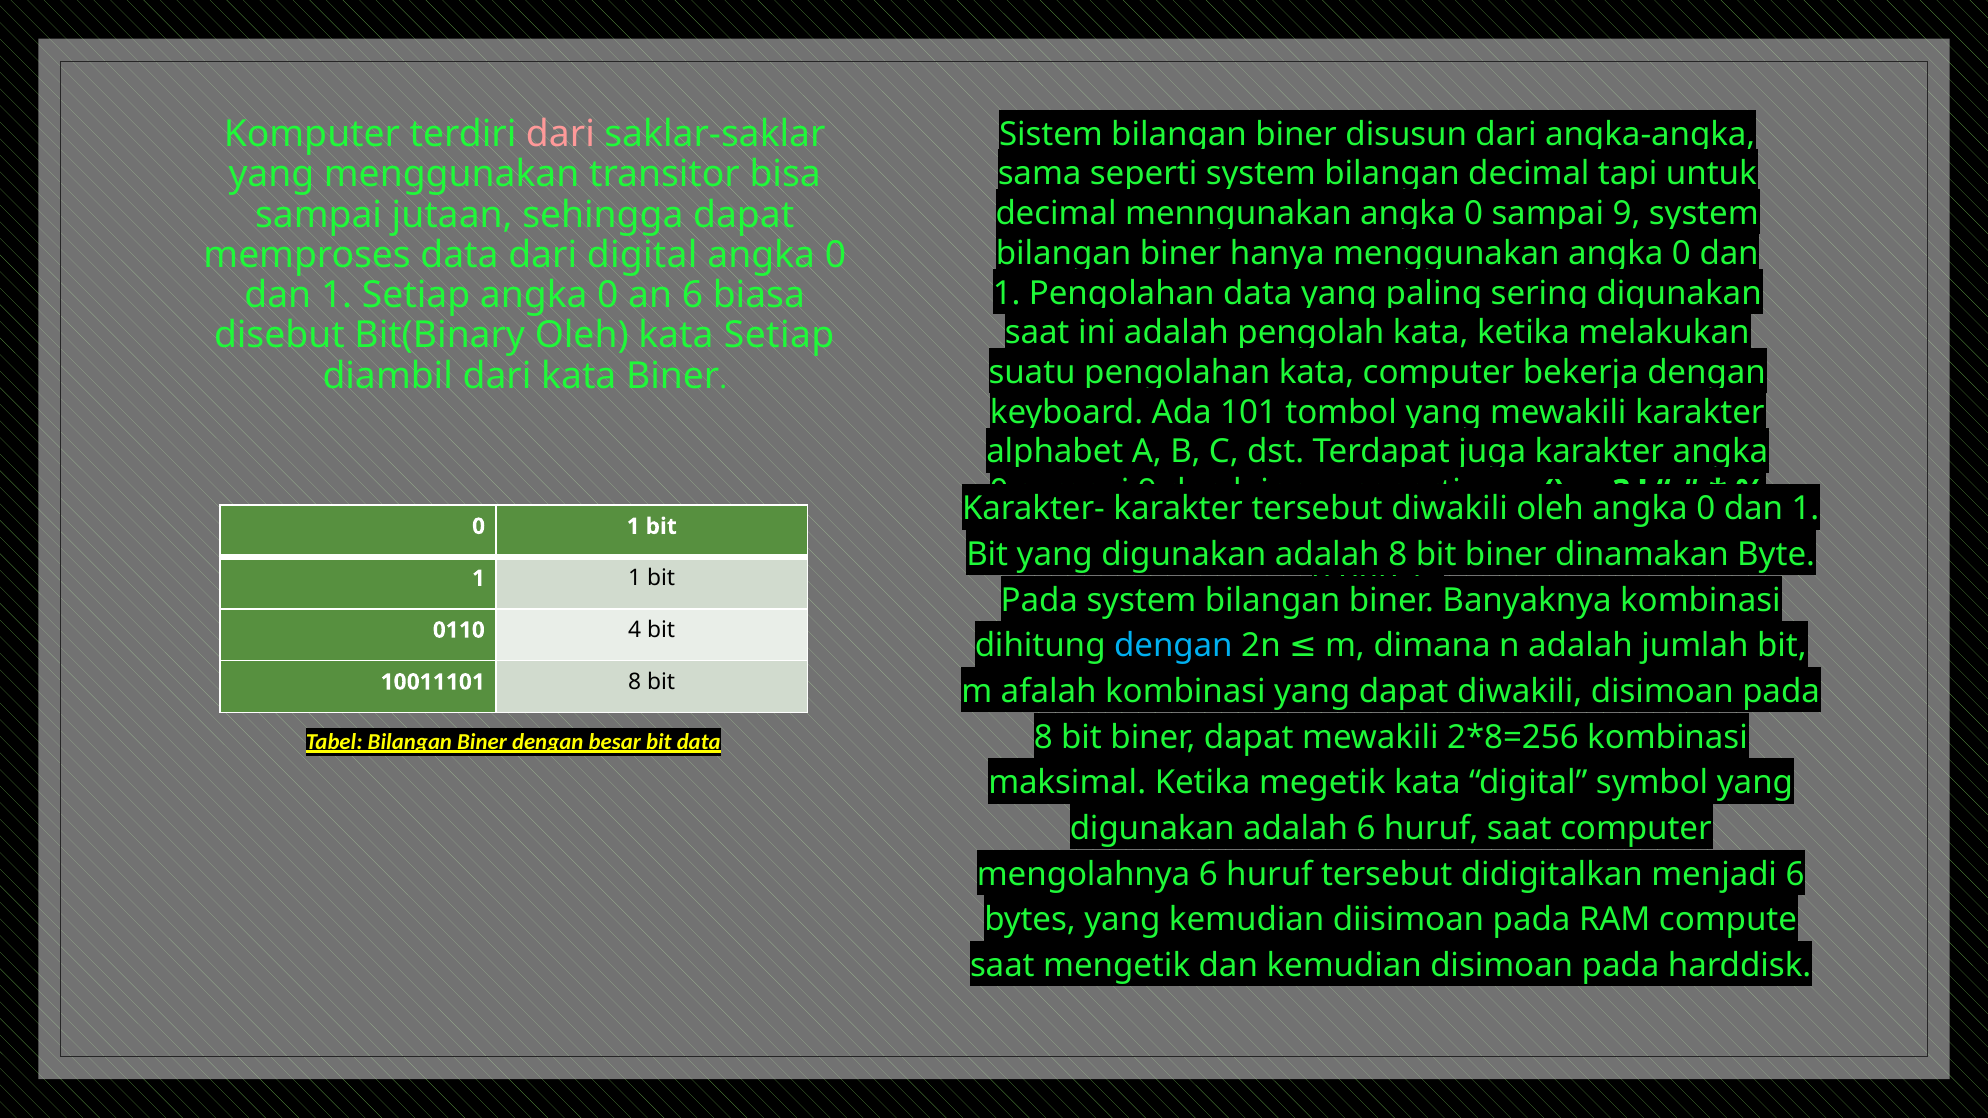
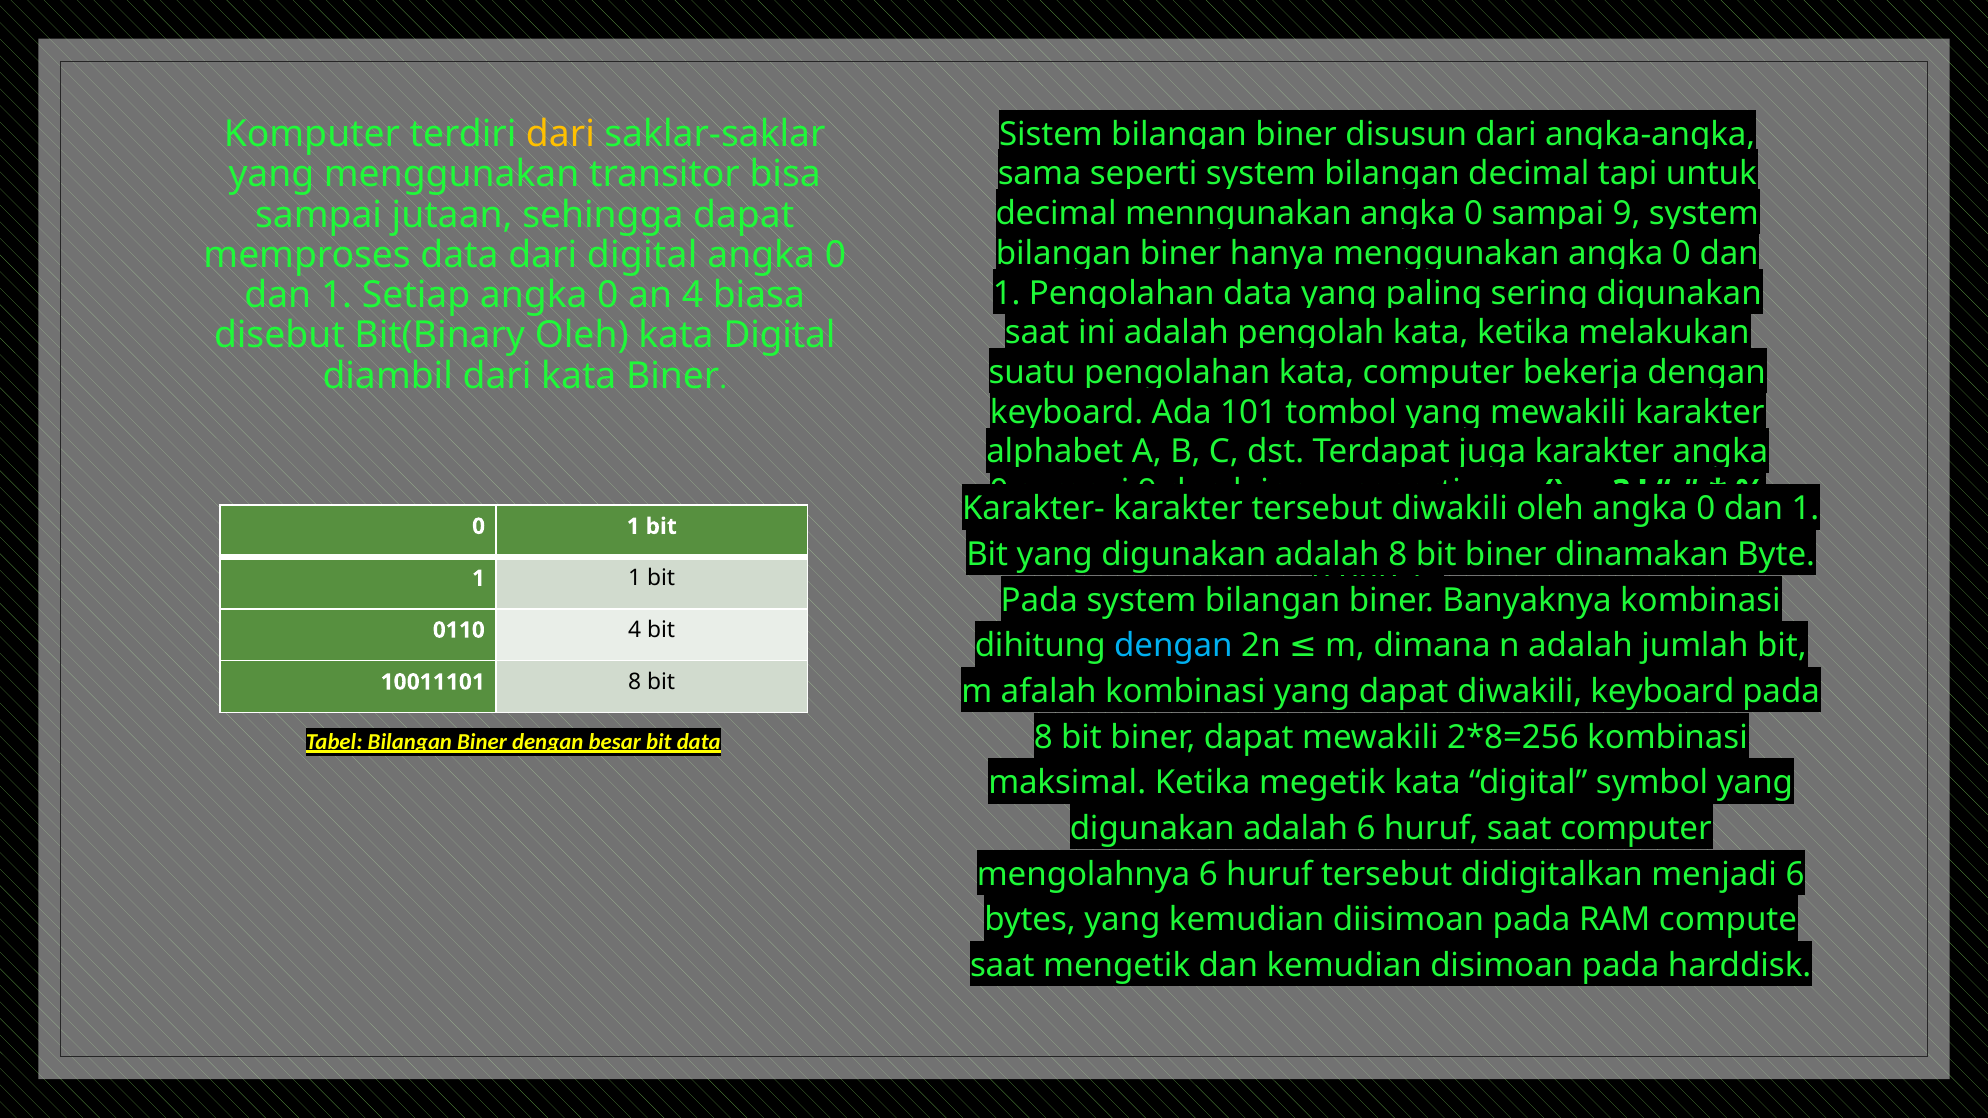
dari colour: pink -> yellow (560, 134)
an 6: 6 -> 4 (692, 295)
Setiap: Setiap -> Digital (779, 336)
diwakili disimoan: disimoan -> keyboard (1662, 692)
